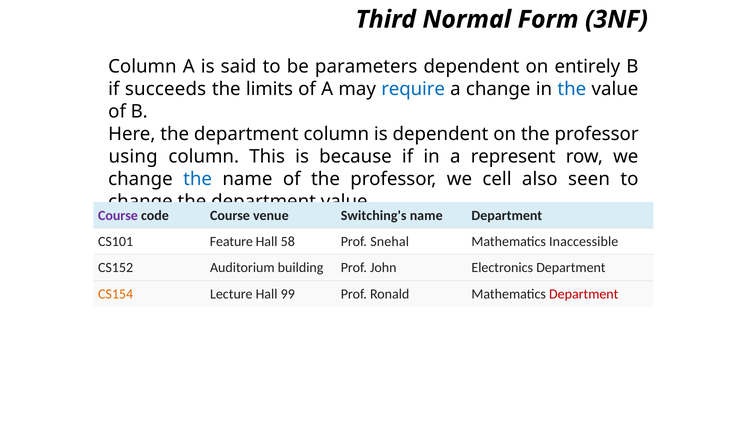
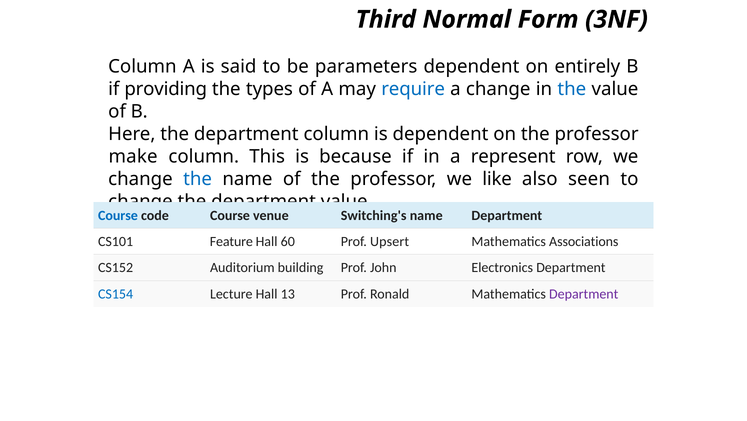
succeeds: succeeds -> providing (166, 89)
limits: limits -> types (269, 89)
using: using -> make (133, 156)
cell: cell -> like (497, 179)
Course colour: purple -> blue (118, 215)
58: 58 -> 60 (288, 241)
Snehal: Snehal -> Upsert (390, 241)
Inaccessible: Inaccessible -> Associations (584, 241)
CS154 colour: orange -> blue (116, 294)
99: 99 -> 13 (288, 294)
Department colour: red -> purple (584, 294)
